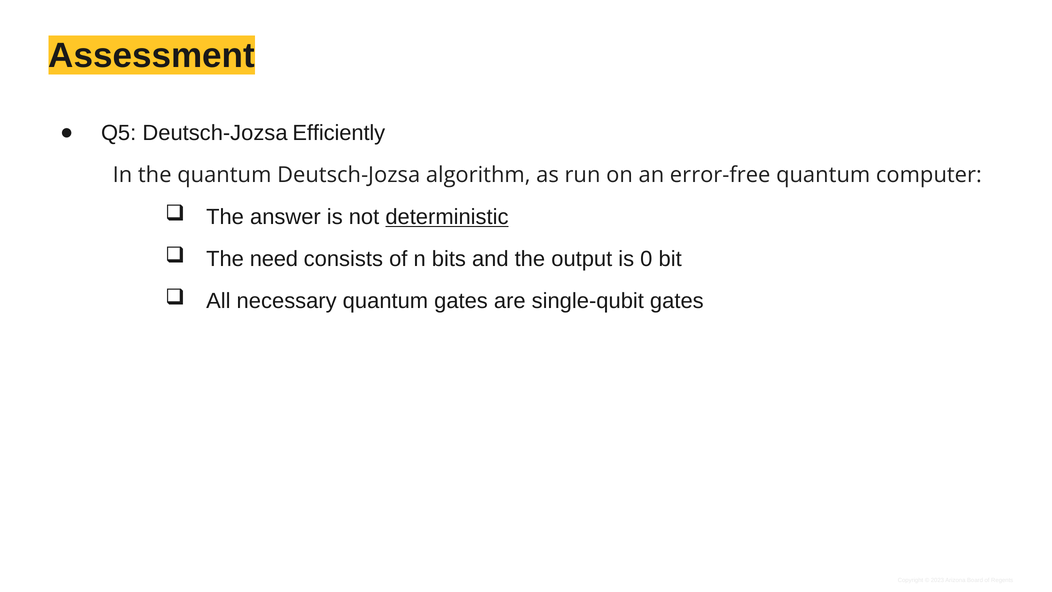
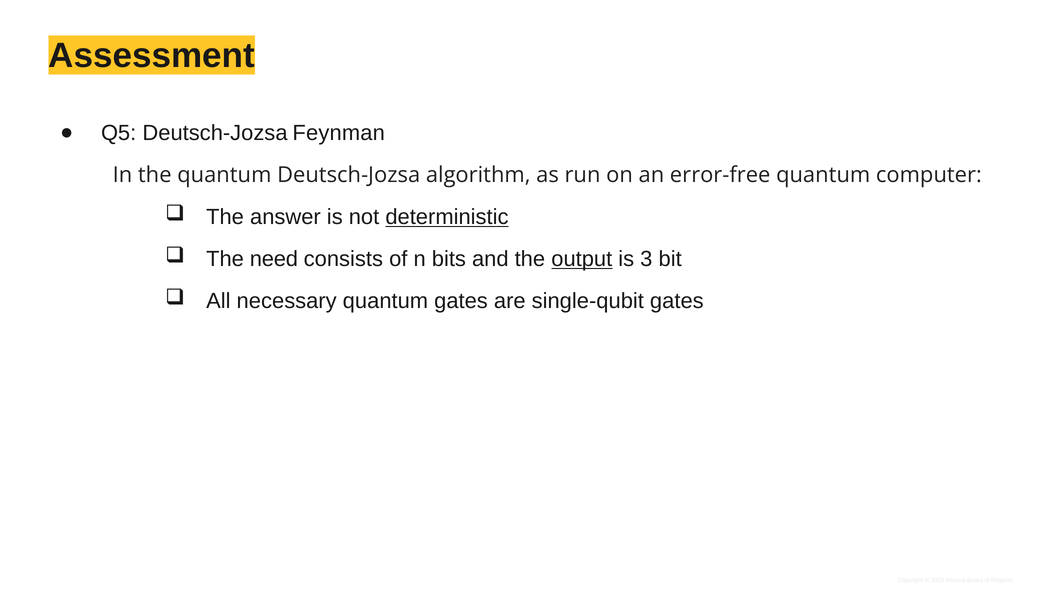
Efficiently: Efficiently -> Feynman (339, 133)
output underline: none -> present (582, 259)
0: 0 -> 3 (646, 259)
